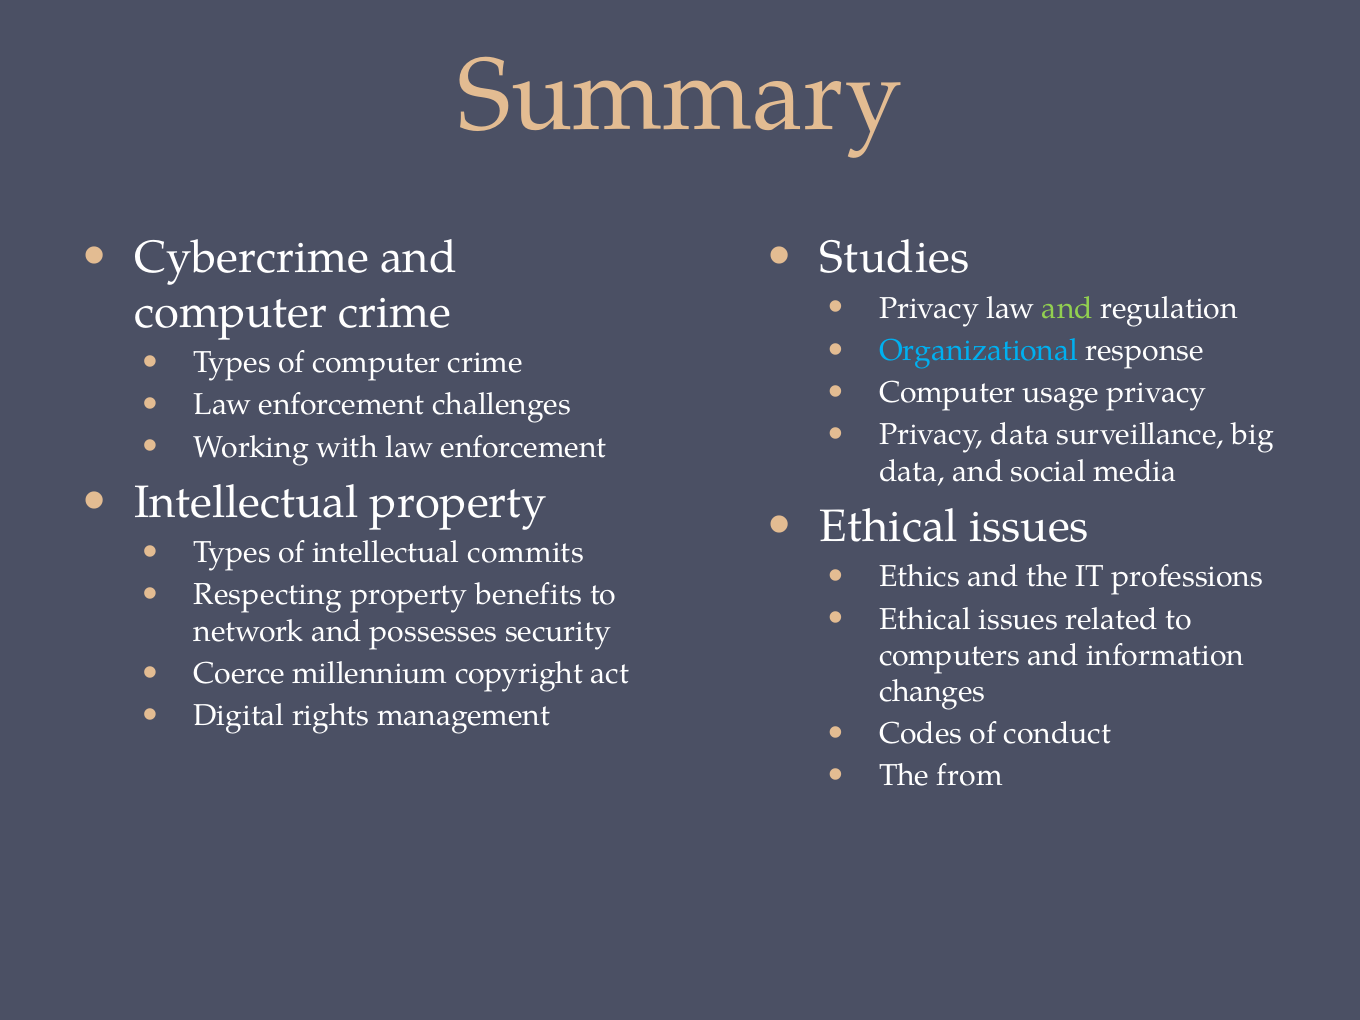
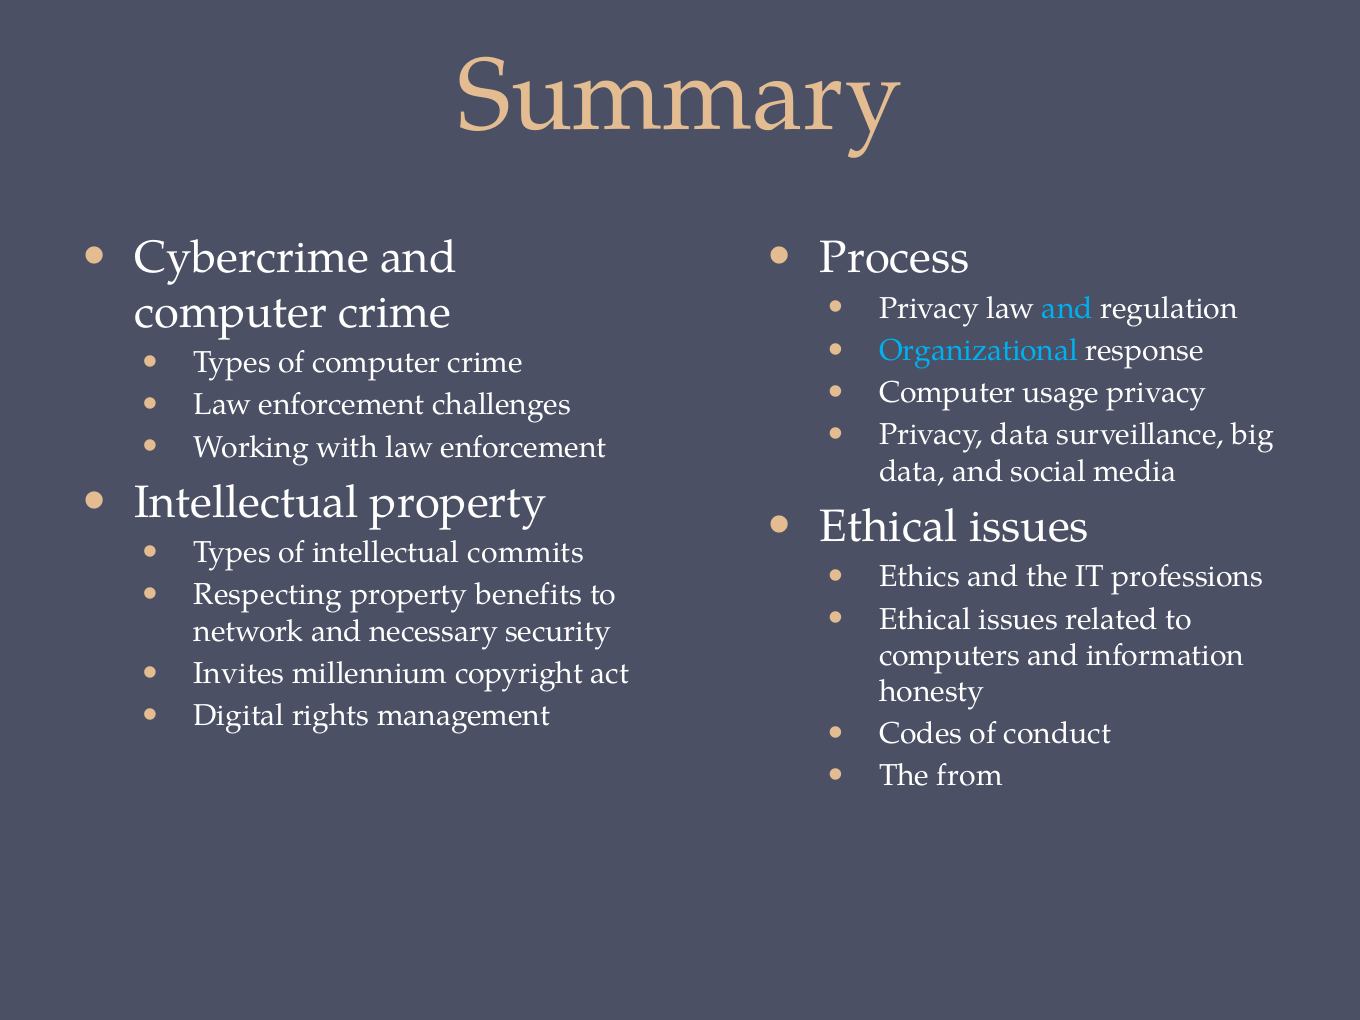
Studies: Studies -> Process (895, 258)
and colour: light green -> light blue (1067, 308)
possesses: possesses -> necessary (434, 631)
Coerce: Coerce -> Invites (239, 673)
changes: changes -> honesty (932, 691)
